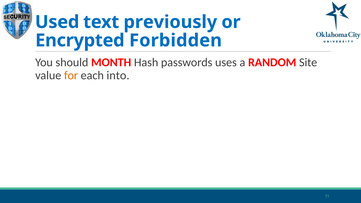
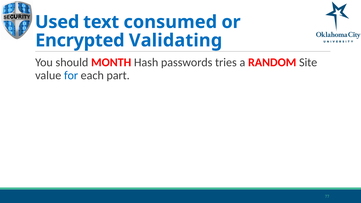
previously: previously -> consumed (170, 22)
Forbidden: Forbidden -> Validating (176, 40)
uses: uses -> tries (226, 62)
for colour: orange -> blue (71, 75)
into: into -> part (118, 75)
